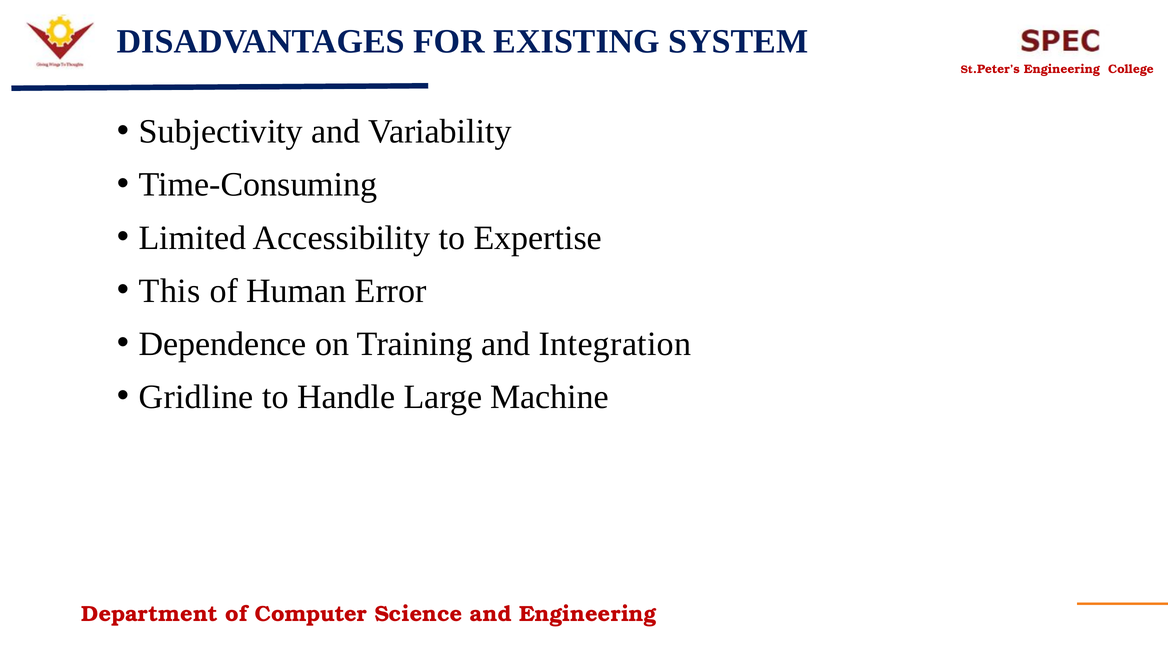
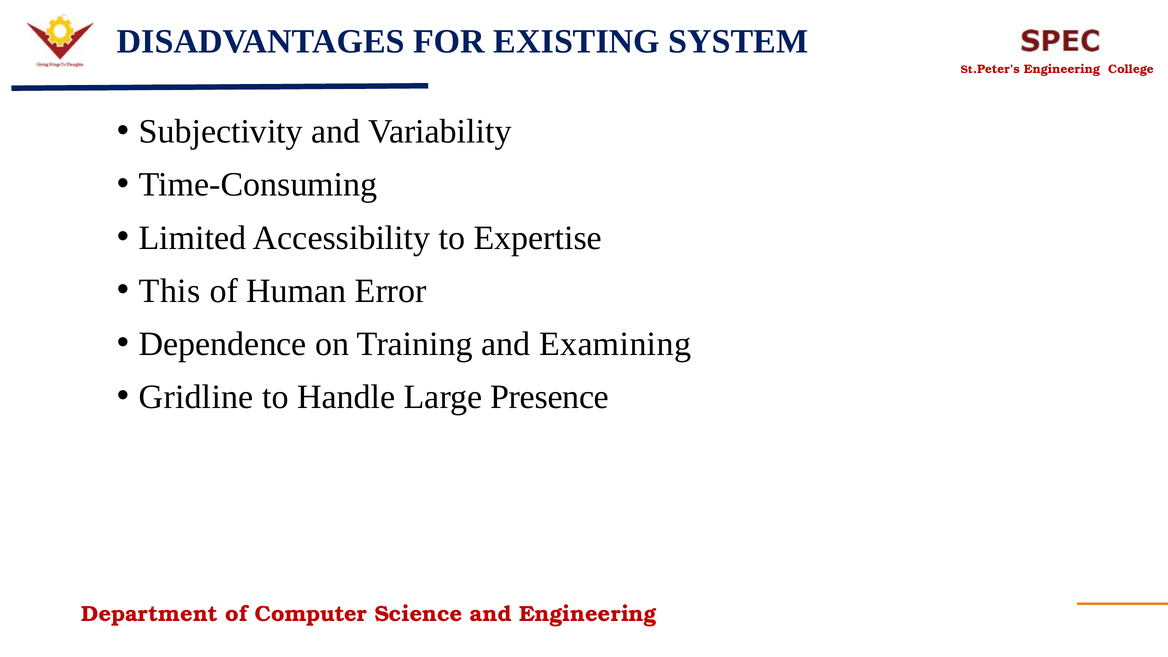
Integration: Integration -> Examining (615, 344)
Machine: Machine -> Presence (550, 397)
